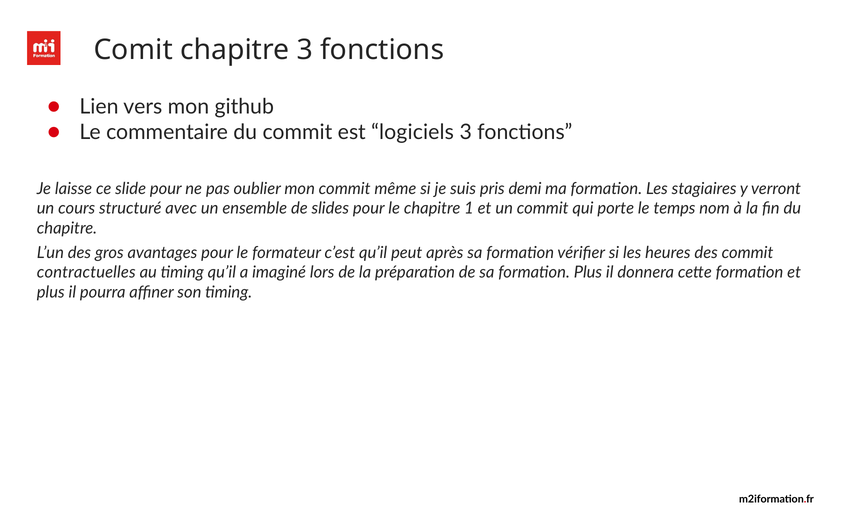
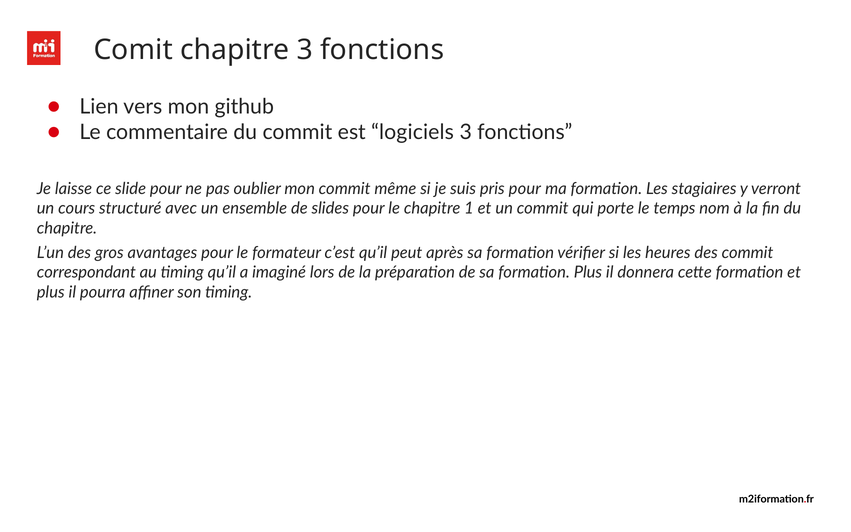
pris demi: demi -> pour (525, 189)
contractuelles: contractuelles -> correspondant (86, 272)
